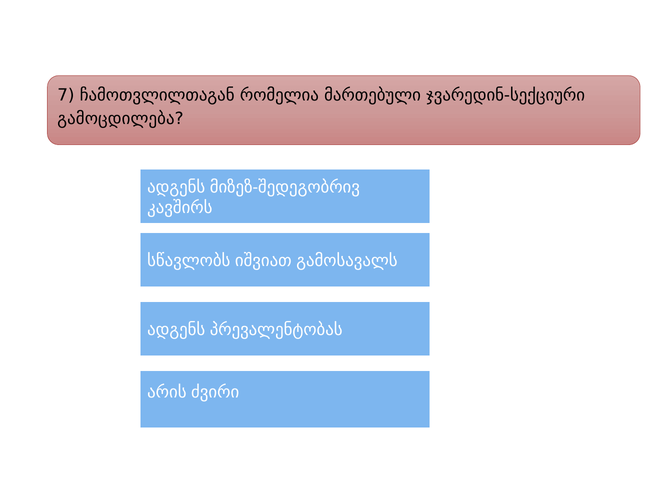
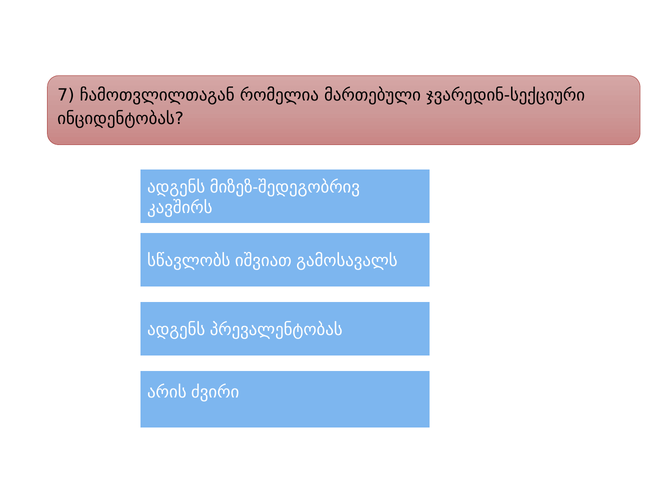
გამოცდილება: გამოცდილება -> ინციდენტობას (120, 118)
